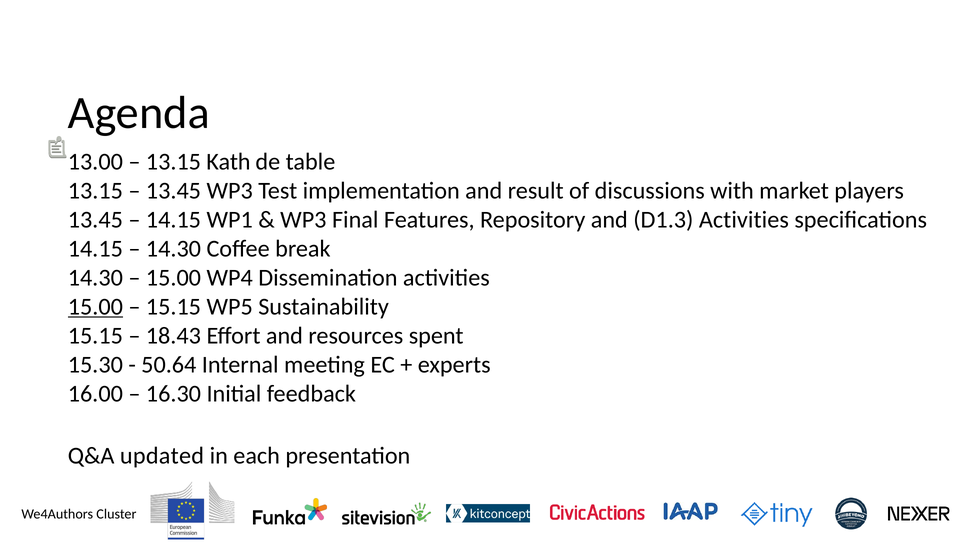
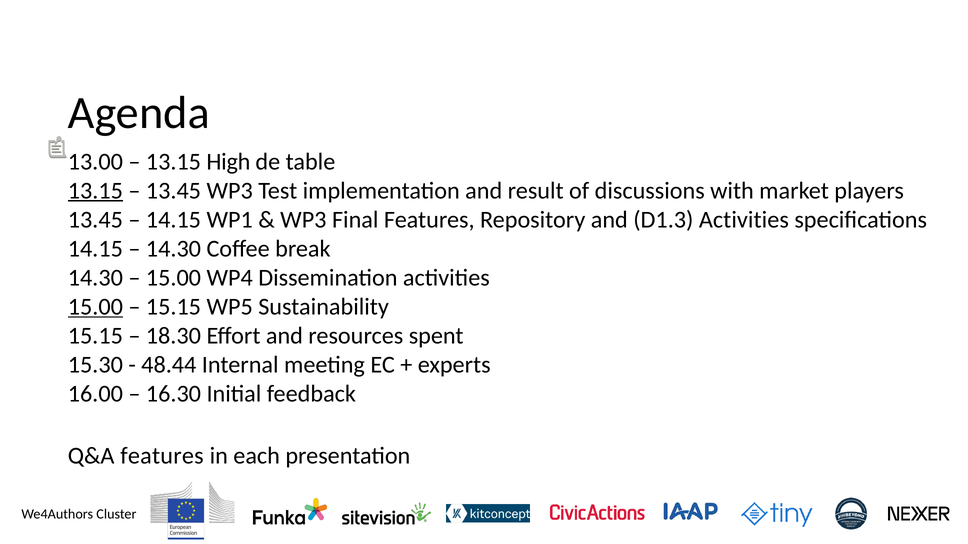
Kath: Kath -> High (228, 162)
13.15 underline: none -> present (95, 191)
18.43: 18.43 -> 18.30 (173, 336)
50.64: 50.64 -> 48.44 (169, 365)
Q&A updated: updated -> features (162, 456)
